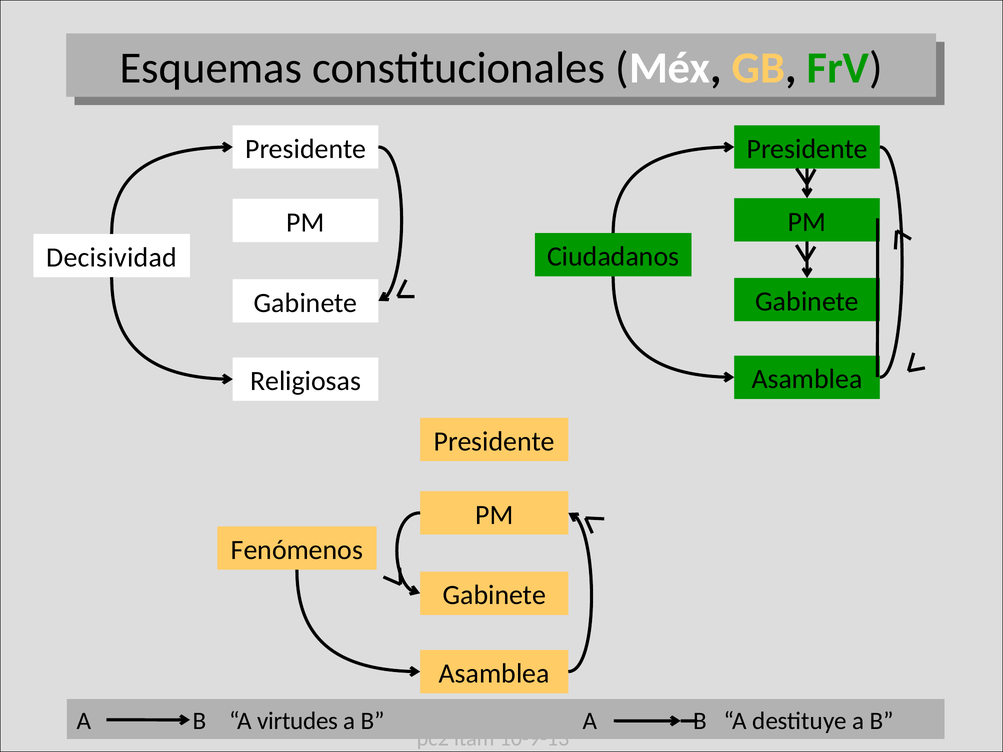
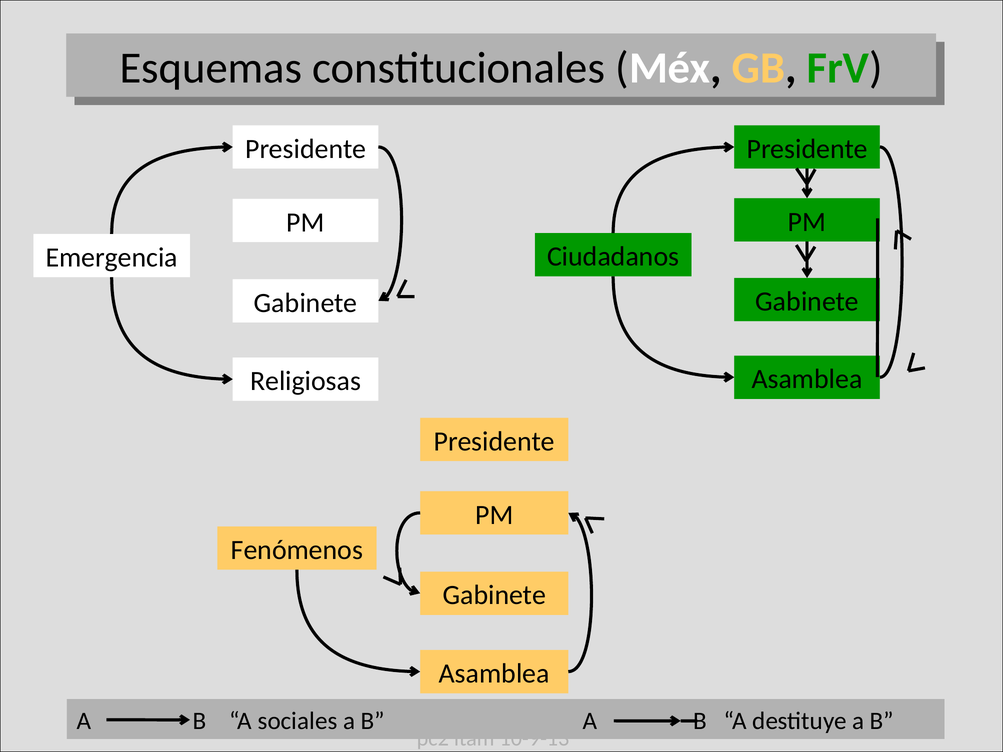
Decisividad: Decisividad -> Emergencia (112, 258)
virtudes: virtudes -> sociales (298, 721)
